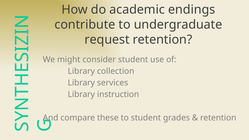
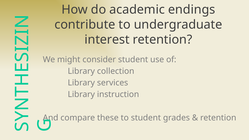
request: request -> interest (107, 40)
